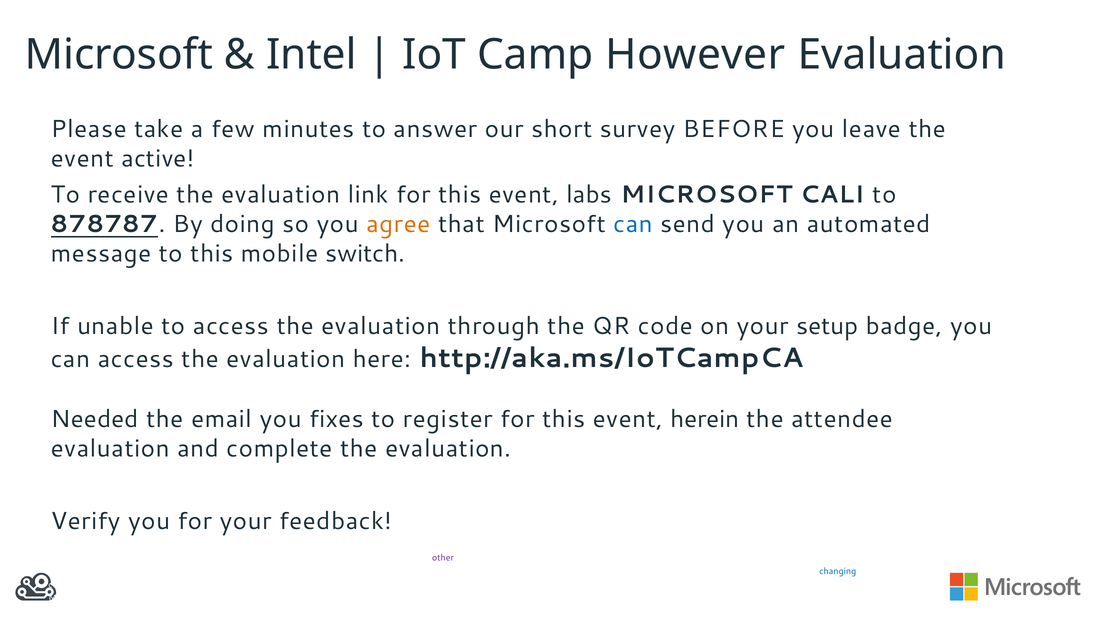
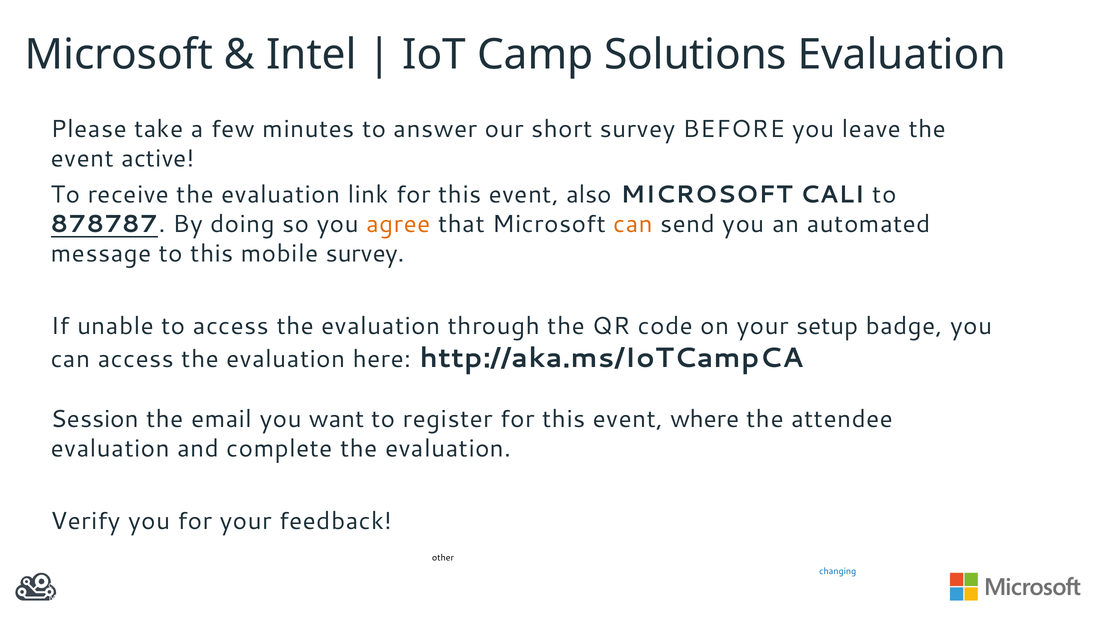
However: However -> Solutions (696, 55)
labs: labs -> also (589, 195)
can colour: blue -> orange (633, 224)
mobile switch: switch -> survey (365, 254)
Needed: Needed -> Session (95, 419)
fixes: fixes -> want (337, 419)
event herein: herein -> where (705, 419)
other colour: purple -> black (443, 558)
